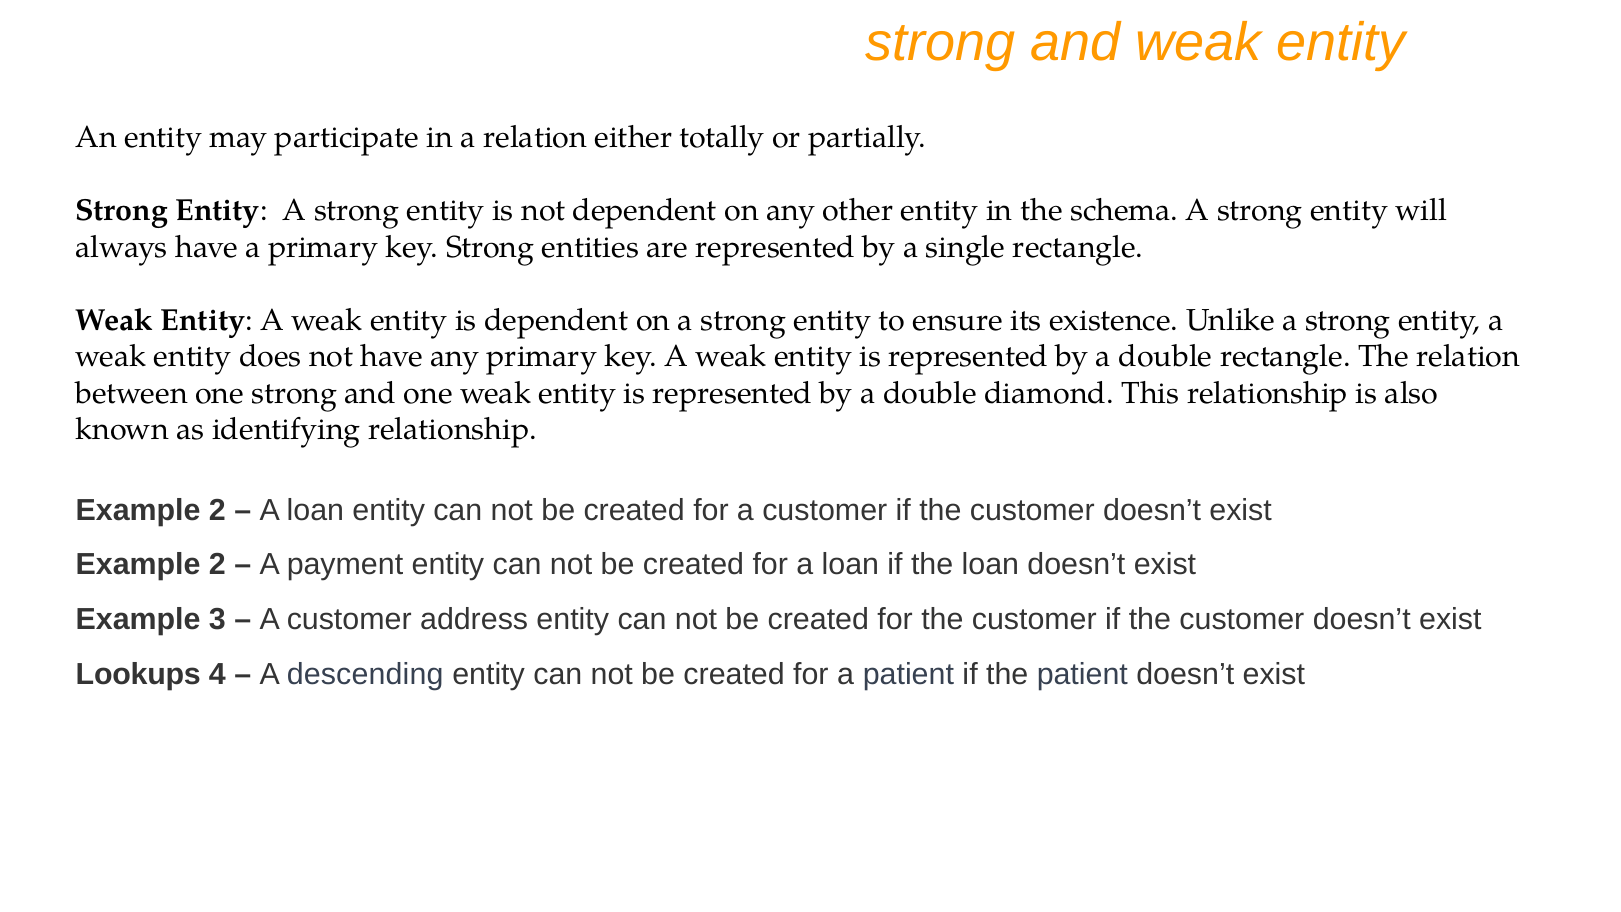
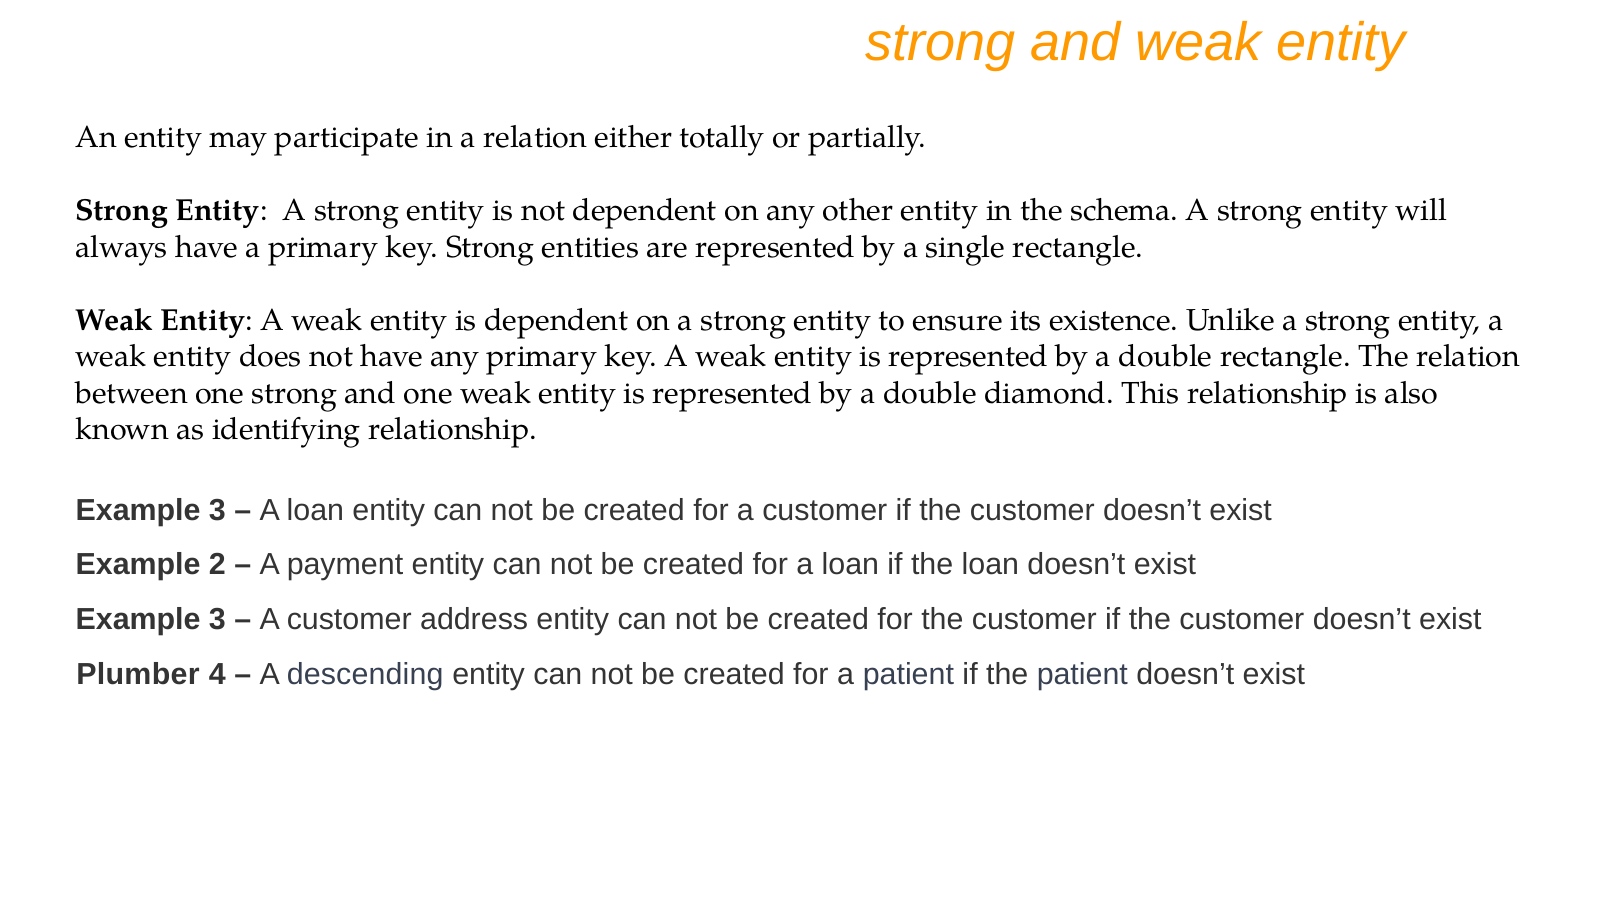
2: 2 -> 3 (217, 510)
Lookups: Lookups -> Plumber (138, 674)
